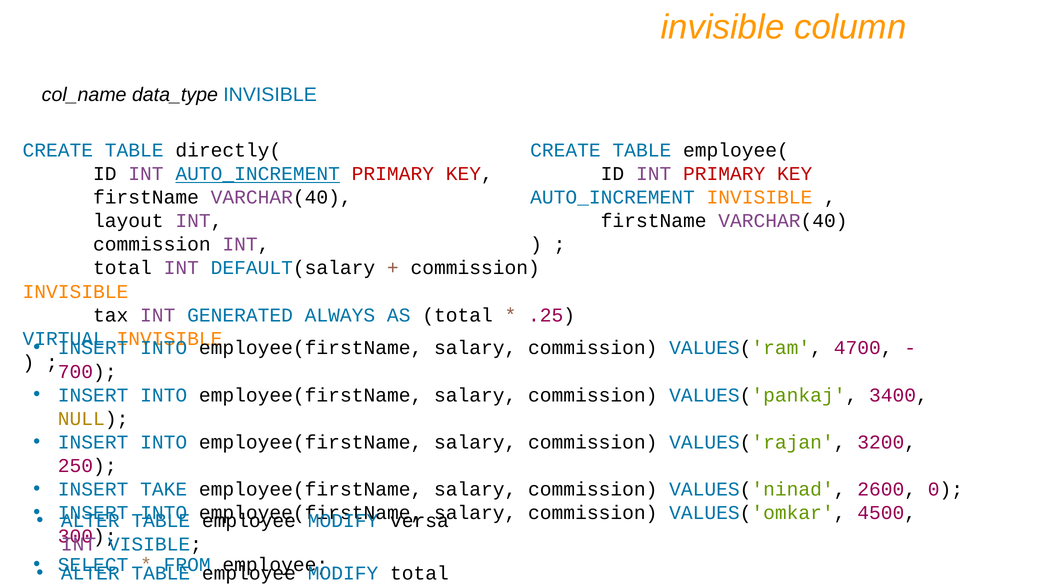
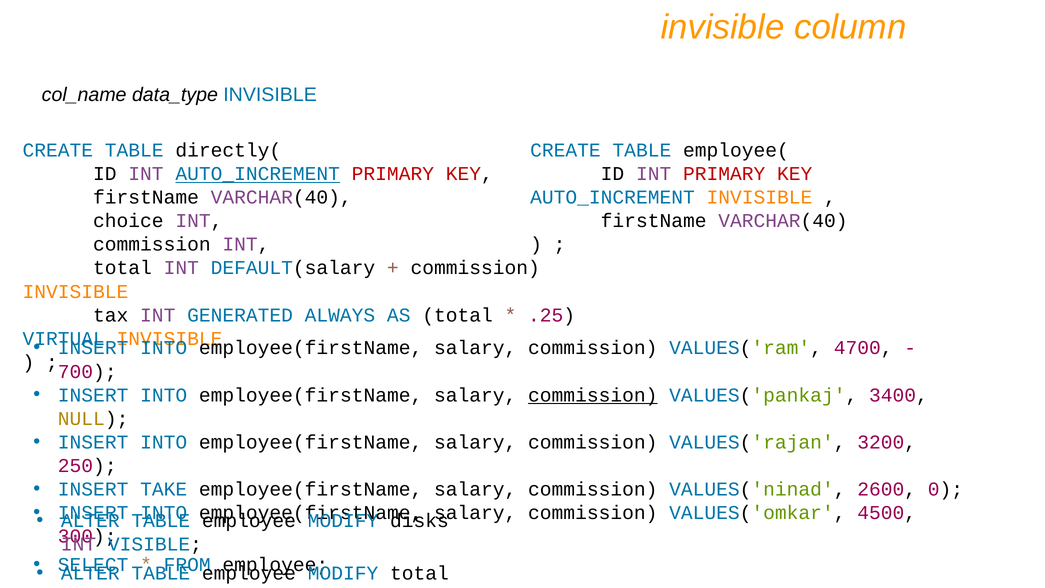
layout: layout -> choice (128, 221)
commission underline: none -> present (593, 395)
versa: versa -> disks (419, 521)
